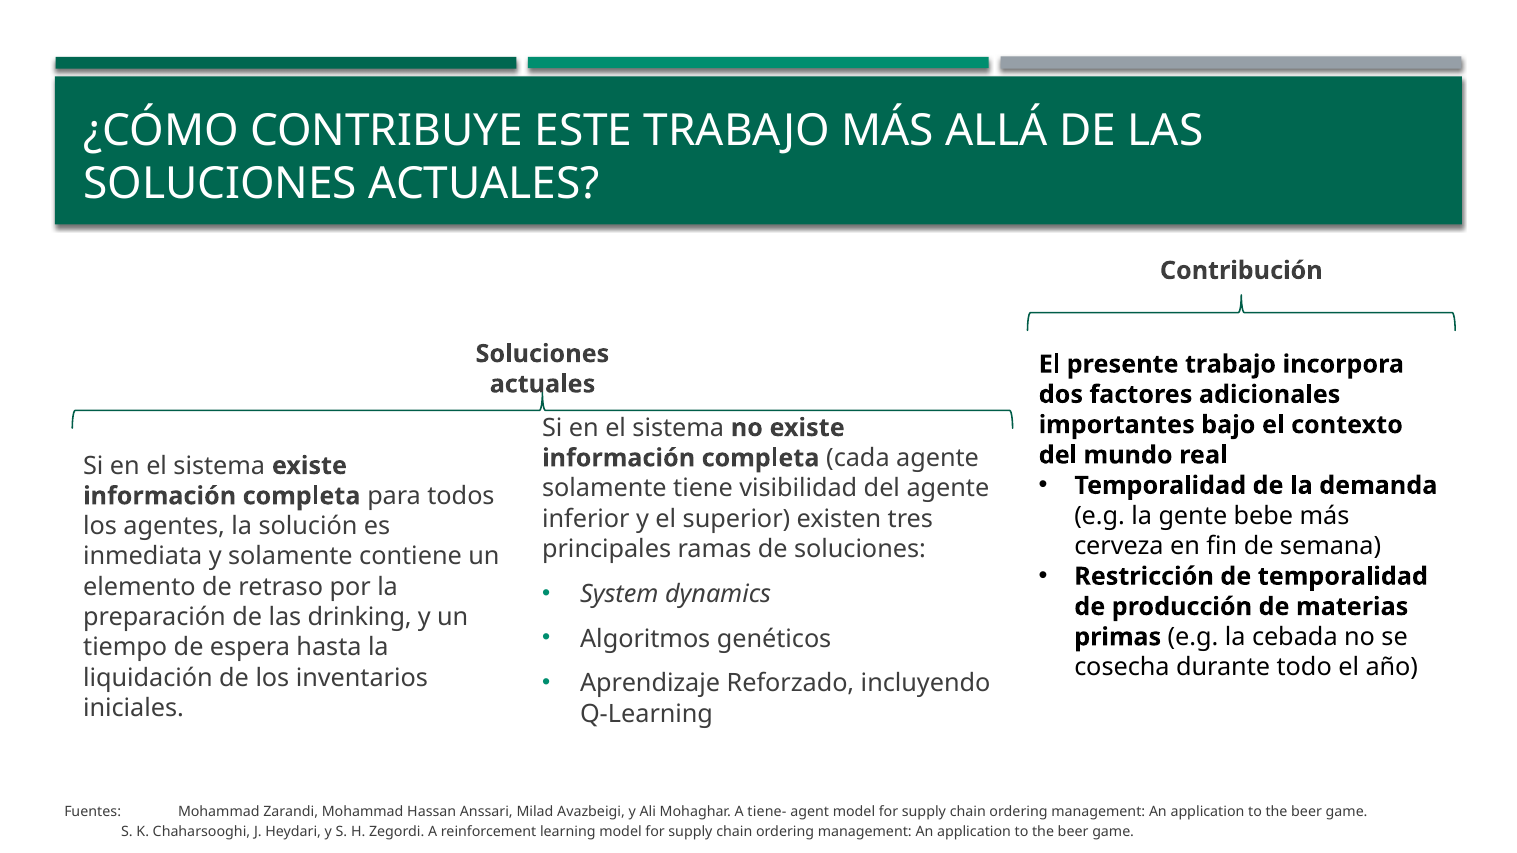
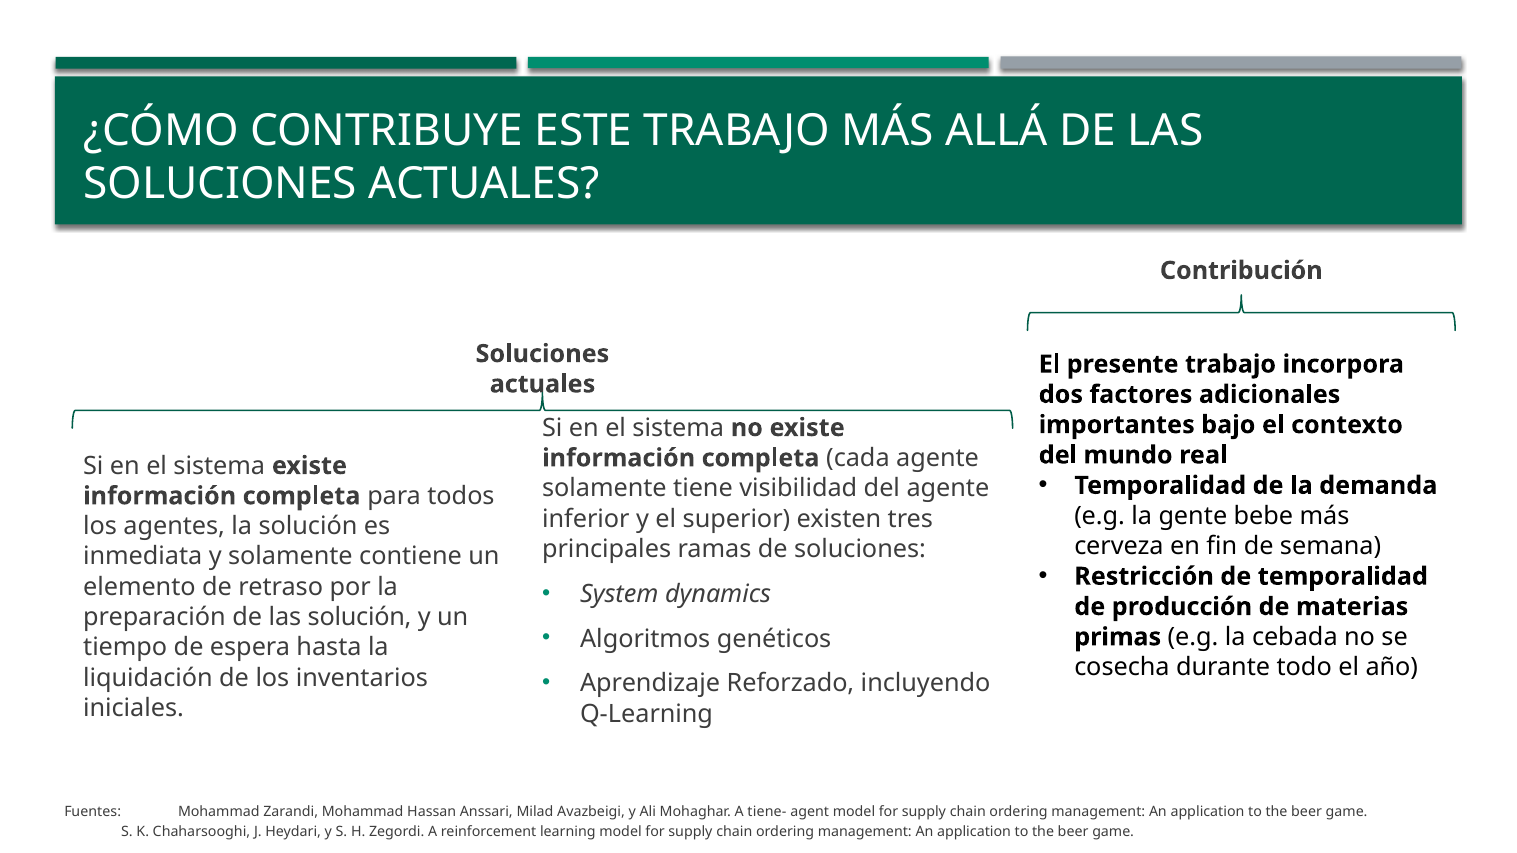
las drinking: drinking -> solución (360, 618)
